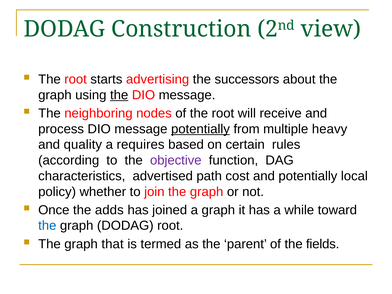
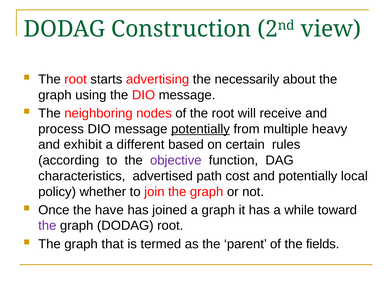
successors: successors -> necessarily (247, 79)
the underline: present -> none (119, 95)
quality: quality -> exhibit (83, 145)
requires: requires -> different (141, 145)
adds: adds -> have (109, 210)
the colour: blue -> purple (47, 226)
